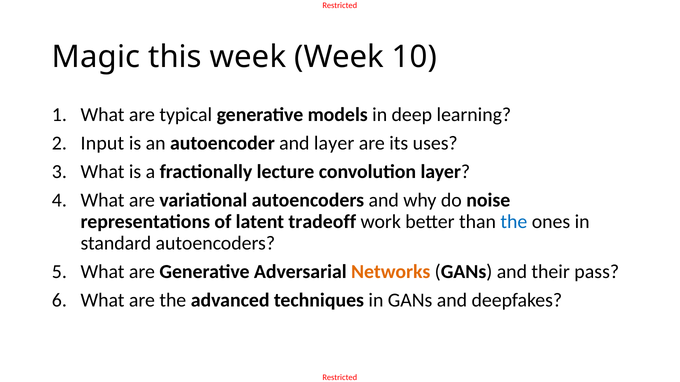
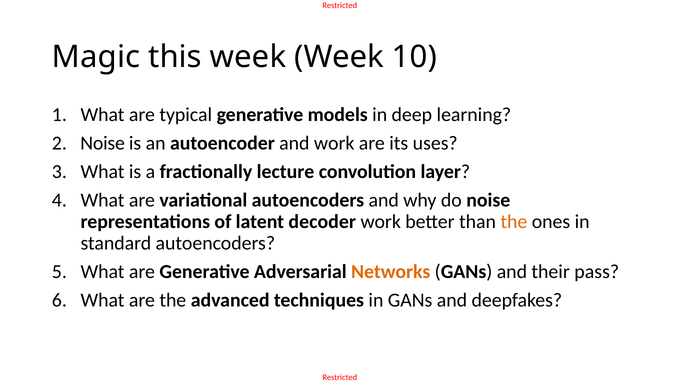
Input: Input -> Noise (103, 143)
and layer: layer -> work (334, 143)
tradeoff: tradeoff -> decoder (322, 222)
the colour: blue -> orange (514, 222)
